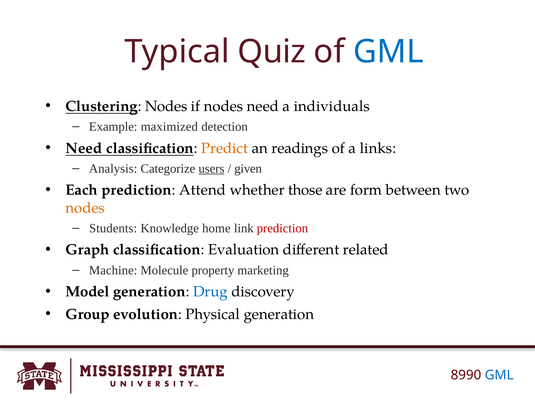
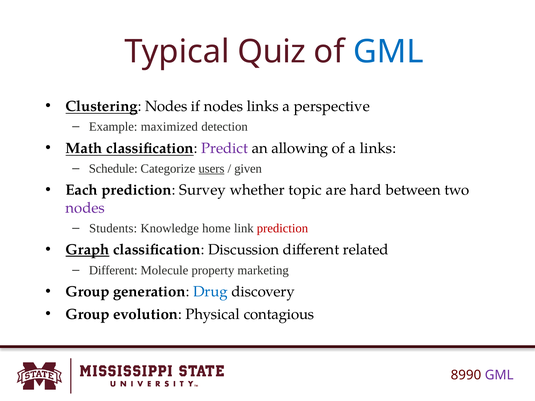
nodes need: need -> links (263, 106)
individuals: individuals -> perspective (332, 106)
Need: Need -> Math (84, 148)
Predict colour: orange -> purple (225, 148)
readings: readings -> allowing (300, 148)
Analysis: Analysis -> Schedule (113, 169)
Attend: Attend -> Survey (203, 190)
those: those -> topic (305, 190)
form: form -> hard (366, 190)
nodes colour: orange -> purple (85, 208)
Graph underline: none -> present (87, 250)
Evaluation: Evaluation -> Discussion (244, 250)
Machine: Machine -> Different (113, 270)
Model: Model -> Group (88, 292)
Physical generation: generation -> contagious (279, 314)
GML colour: blue -> purple (499, 375)
